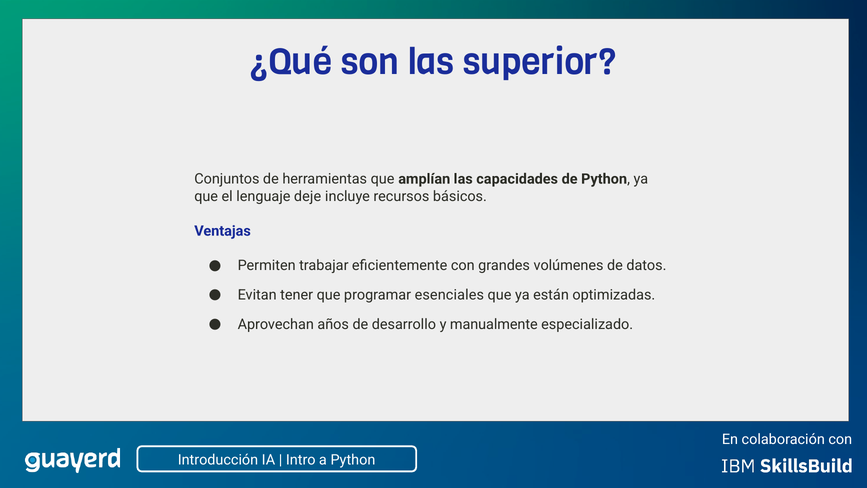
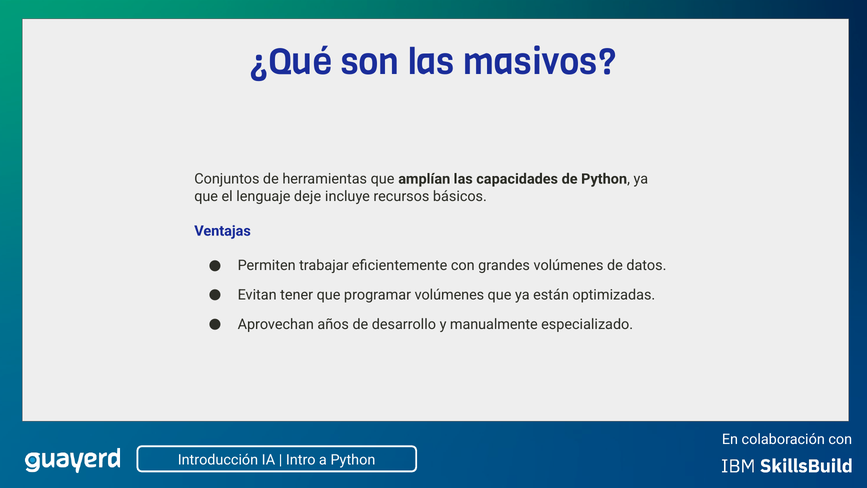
superior: superior -> masivos (540, 62)
programar esenciales: esenciales -> volúmenes (449, 295)
